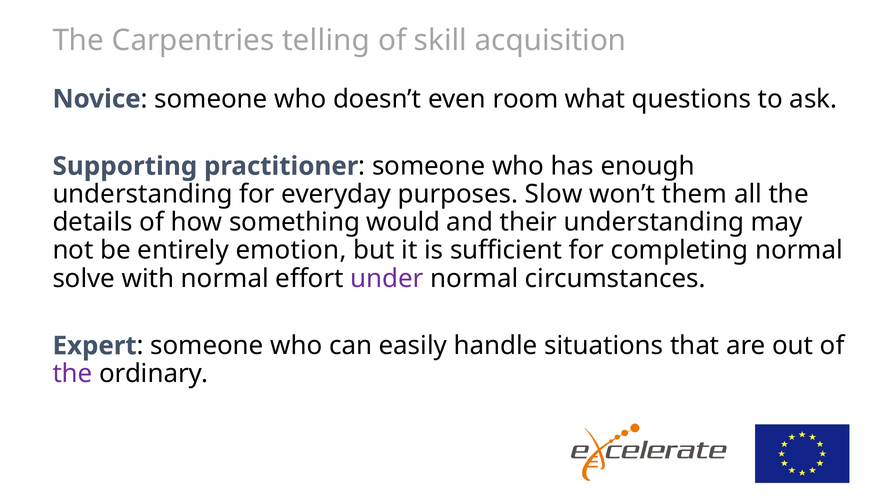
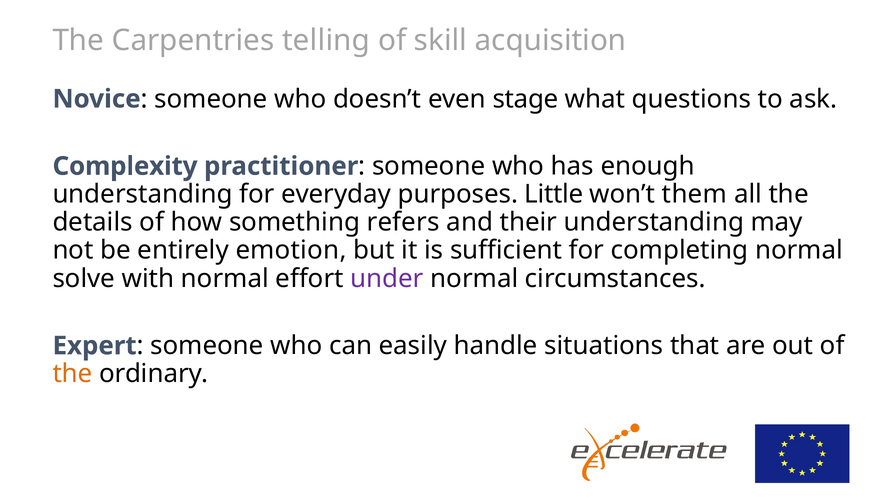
room: room -> stage (526, 99)
Supporting: Supporting -> Complexity (125, 166)
Slow: Slow -> Little (554, 194)
would: would -> refers (403, 222)
the colour: purple -> orange (73, 374)
